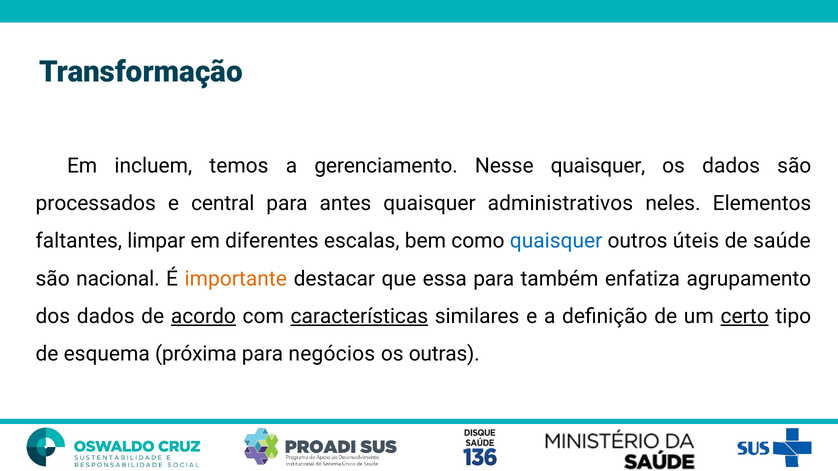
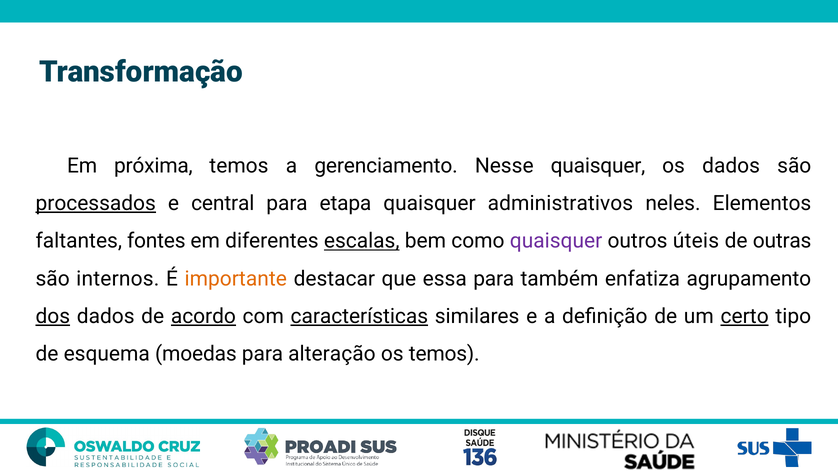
incluem: incluem -> próxima (153, 166)
processados underline: none -> present (96, 203)
antes: antes -> etapa (345, 203)
limpar: limpar -> fontes (156, 241)
escalas underline: none -> present (362, 241)
quaisquer colour: blue -> purple (556, 241)
saúde: saúde -> outras (782, 241)
nacional: nacional -> internos (118, 279)
dos underline: none -> present (53, 317)
próxima: próxima -> moedas (196, 354)
negócios: negócios -> alteração (332, 354)
os outras: outras -> temos (444, 354)
